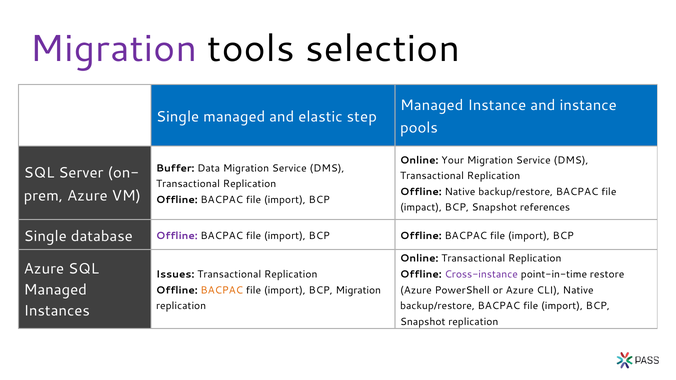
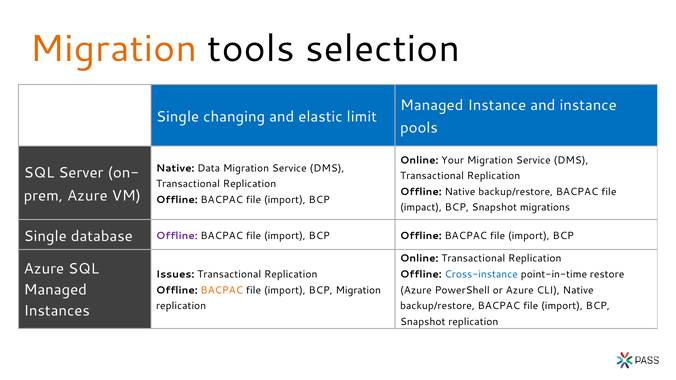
Migration colour: purple -> orange (113, 49)
Single managed: managed -> changing (234, 117)
step: step -> limit (362, 117)
Buffer: Buffer -> Native (175, 168)
references: references -> migrations (545, 208)
Cross-instance colour: purple -> blue (481, 275)
